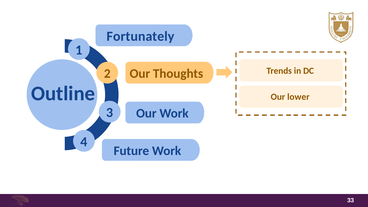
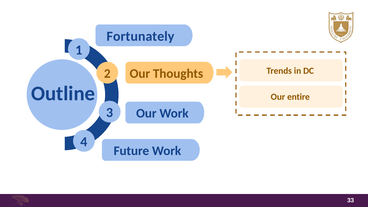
lower: lower -> entire (298, 97)
